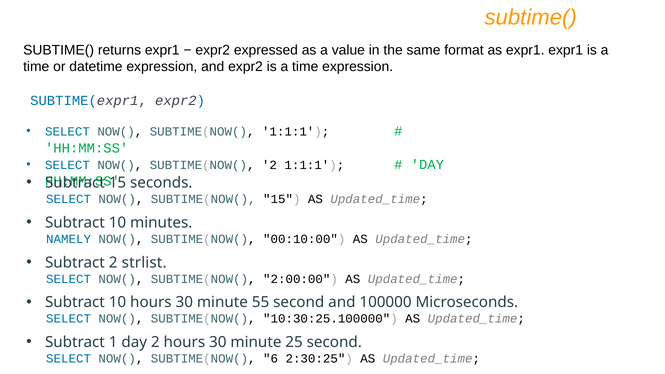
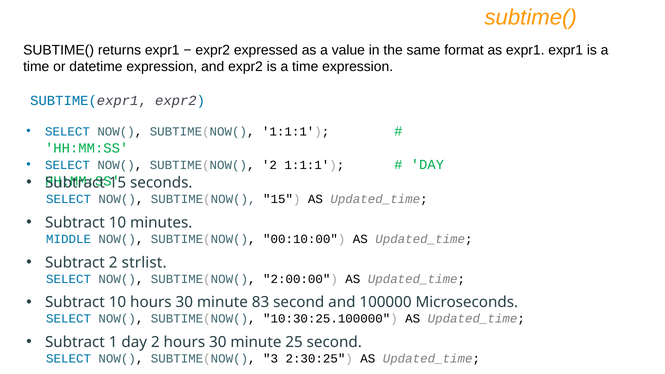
NAMELY: NAMELY -> MIDDLE (69, 239)
55: 55 -> 83 (261, 302)
6: 6 -> 3 (271, 359)
